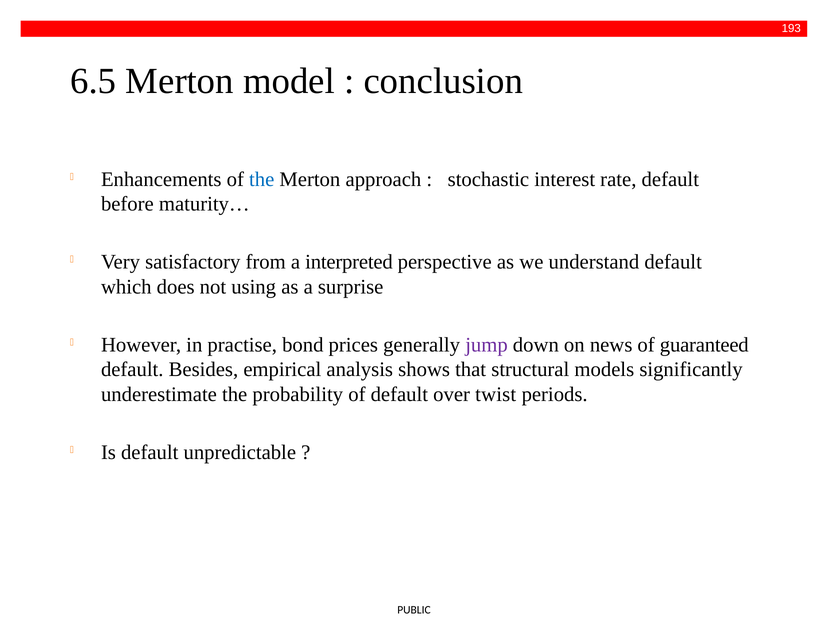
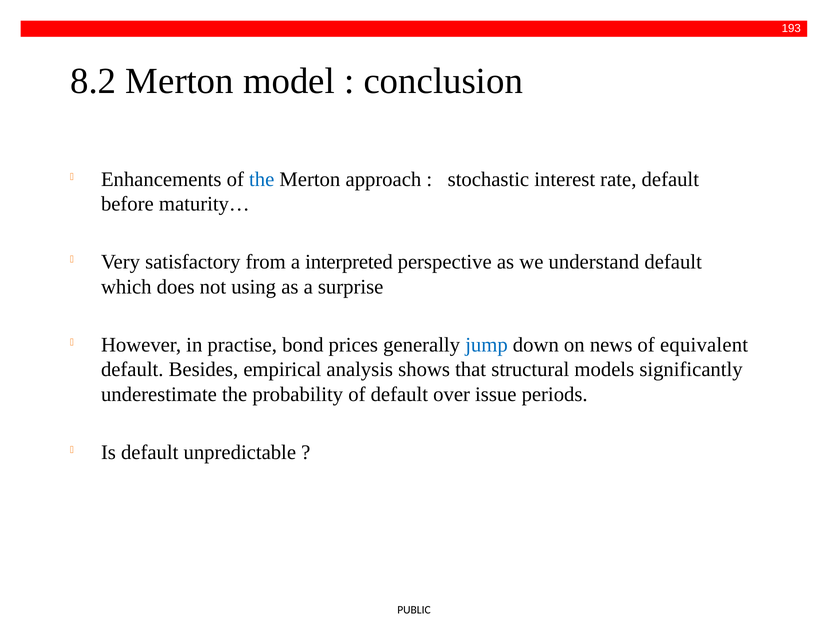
6.5: 6.5 -> 8.2 (93, 81)
jump colour: purple -> blue (487, 345)
guaranteed: guaranteed -> equivalent (704, 345)
twist: twist -> issue (496, 394)
